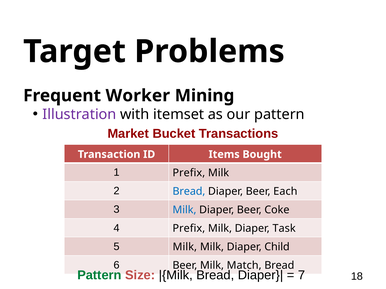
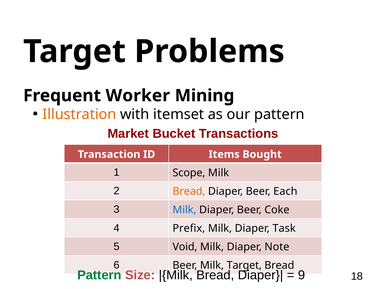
Illustration colour: purple -> orange (79, 115)
1 Prefix: Prefix -> Scope (189, 173)
Bread colour: blue -> orange (189, 192)
5 Milk: Milk -> Void (185, 247)
Child: Child -> Note (277, 247)
Match: Match -> Target (244, 266)
7: 7 -> 9 (301, 276)
